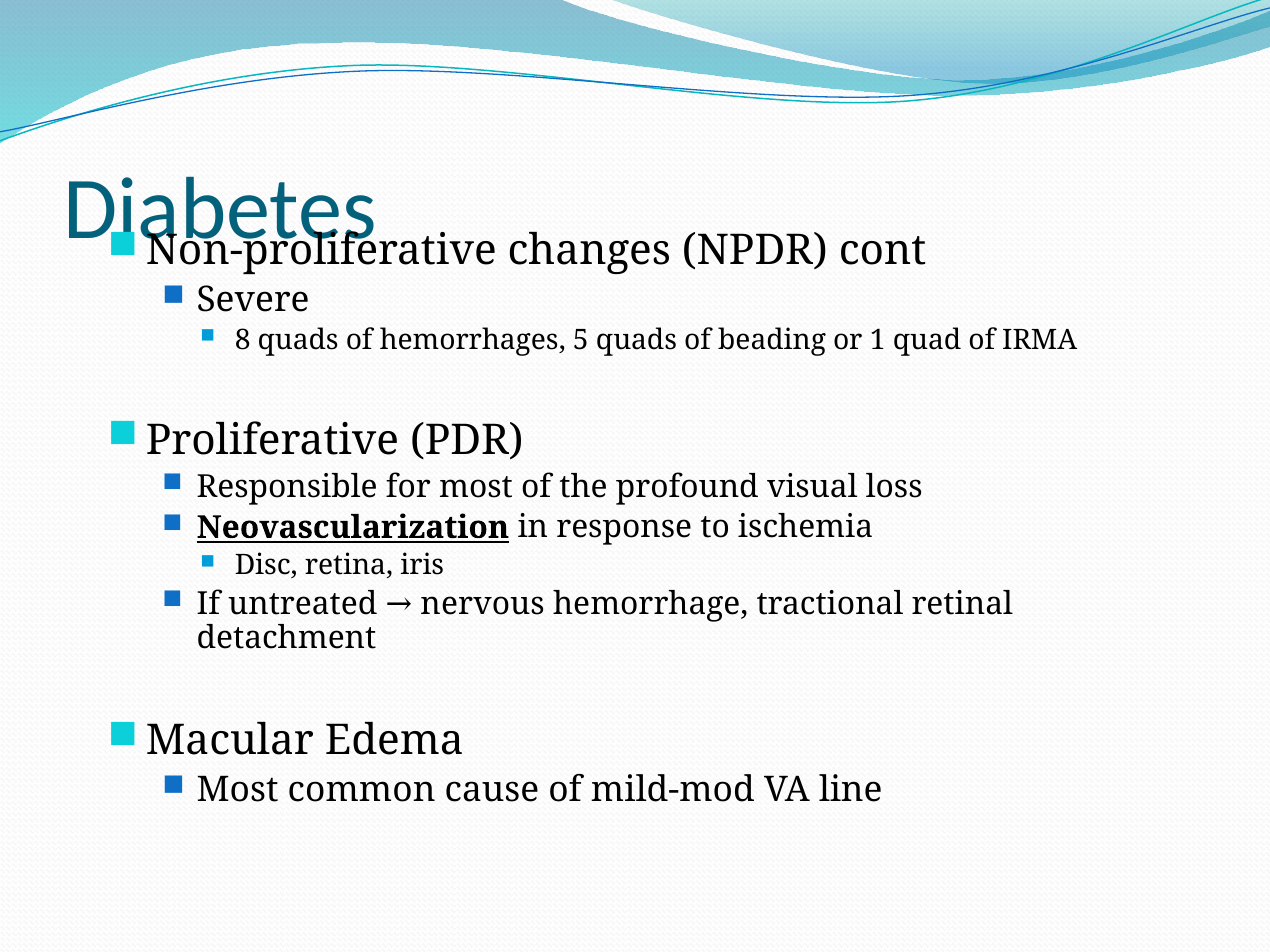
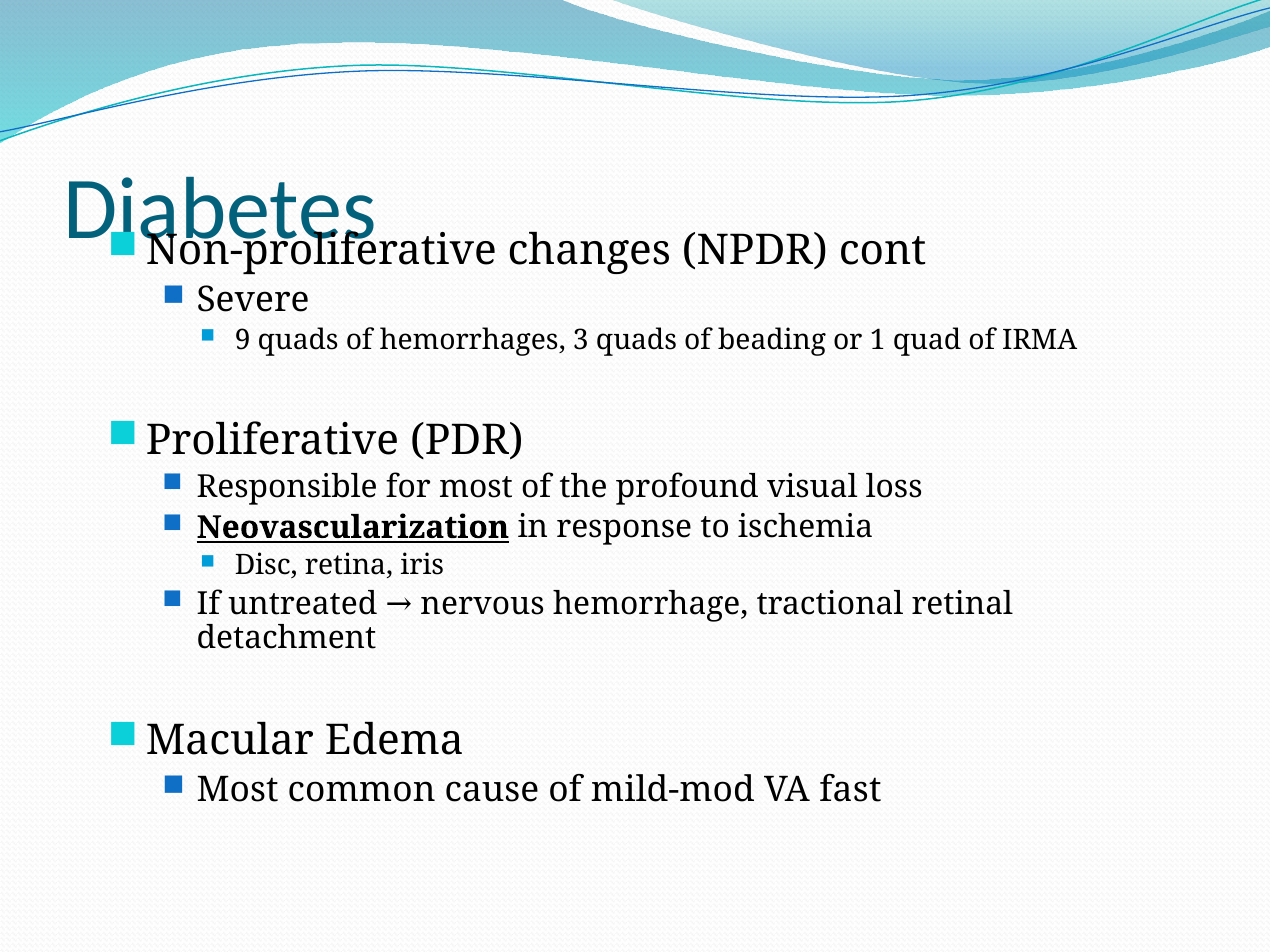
8: 8 -> 9 (243, 340)
5: 5 -> 3 (581, 340)
line: line -> fast (851, 790)
